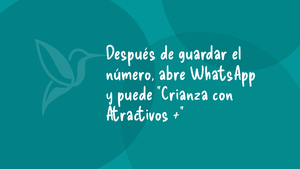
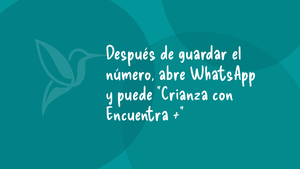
Atractivos: Atractivos -> Encuentra (137, 114)
